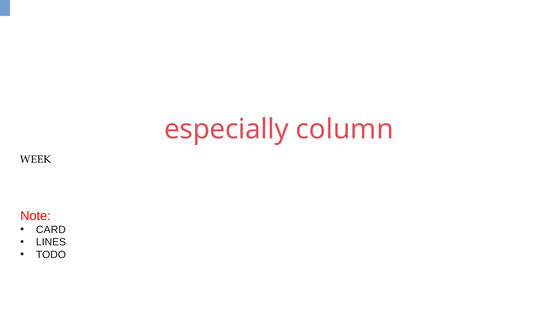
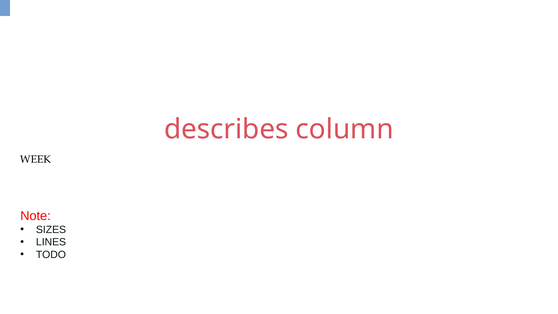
especially: especially -> describes (226, 129)
CARD: CARD -> SIZES (51, 230)
